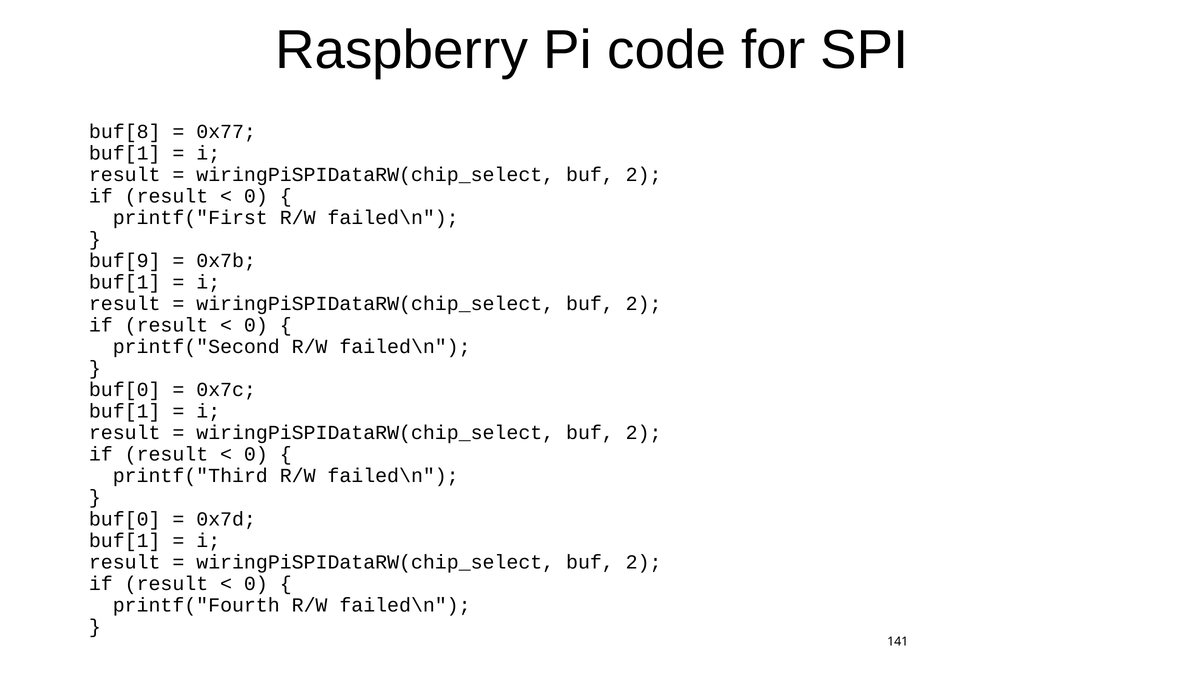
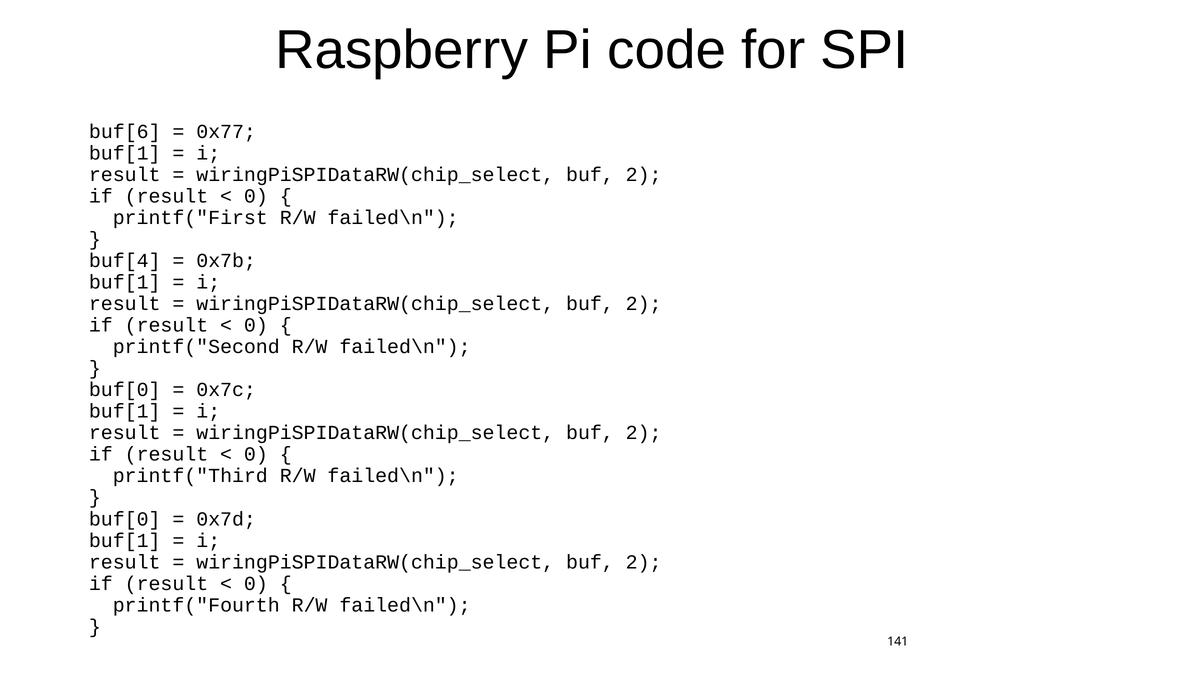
buf[8: buf[8 -> buf[6 (125, 132)
buf[9: buf[9 -> buf[4 (125, 261)
